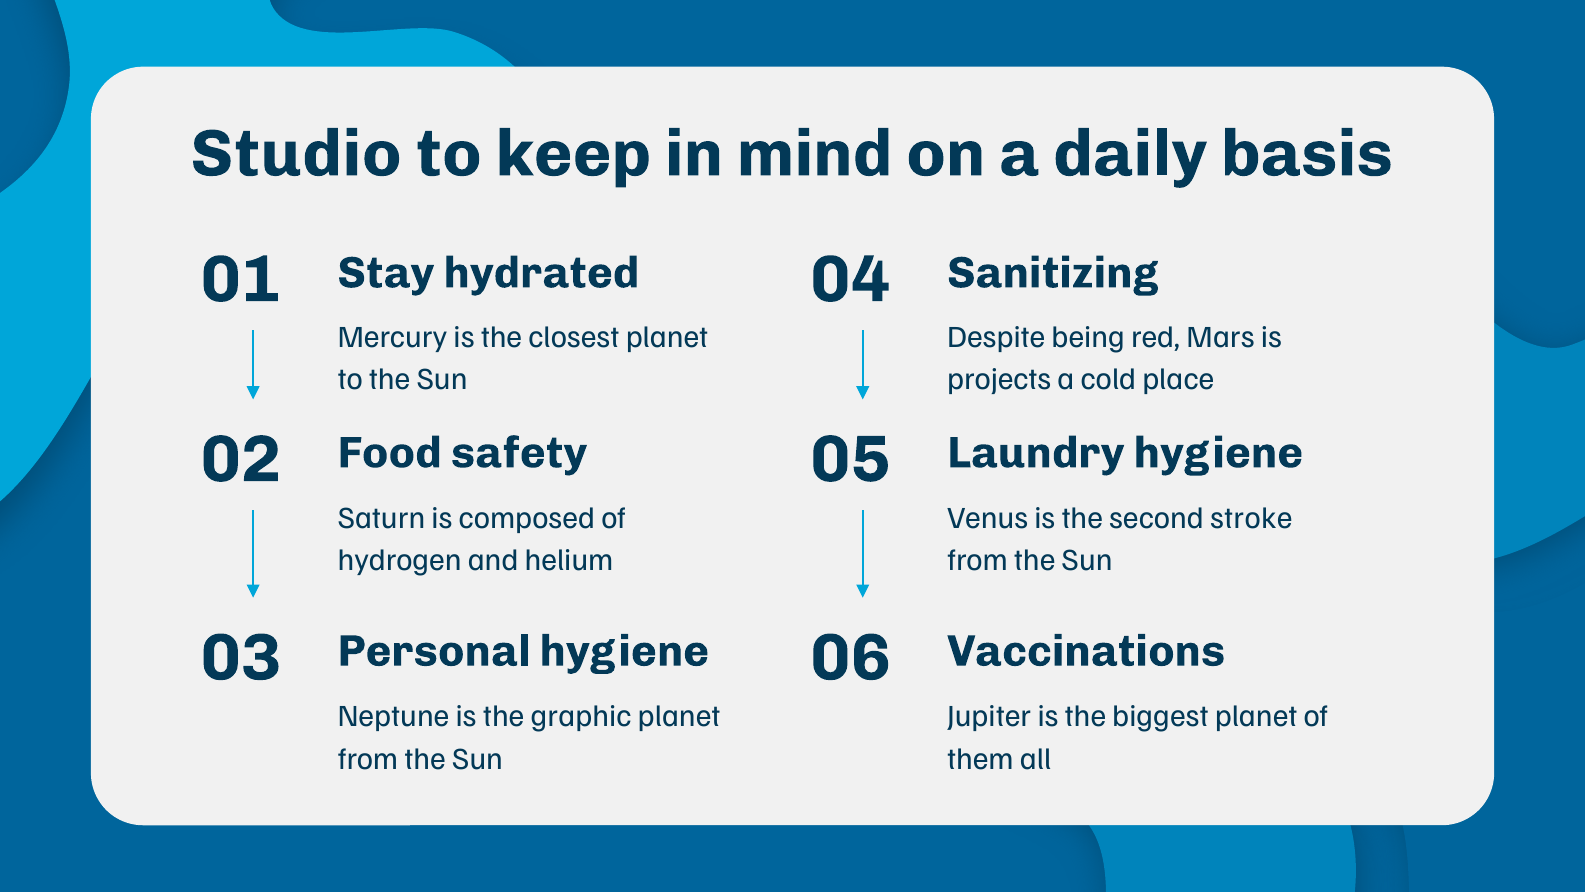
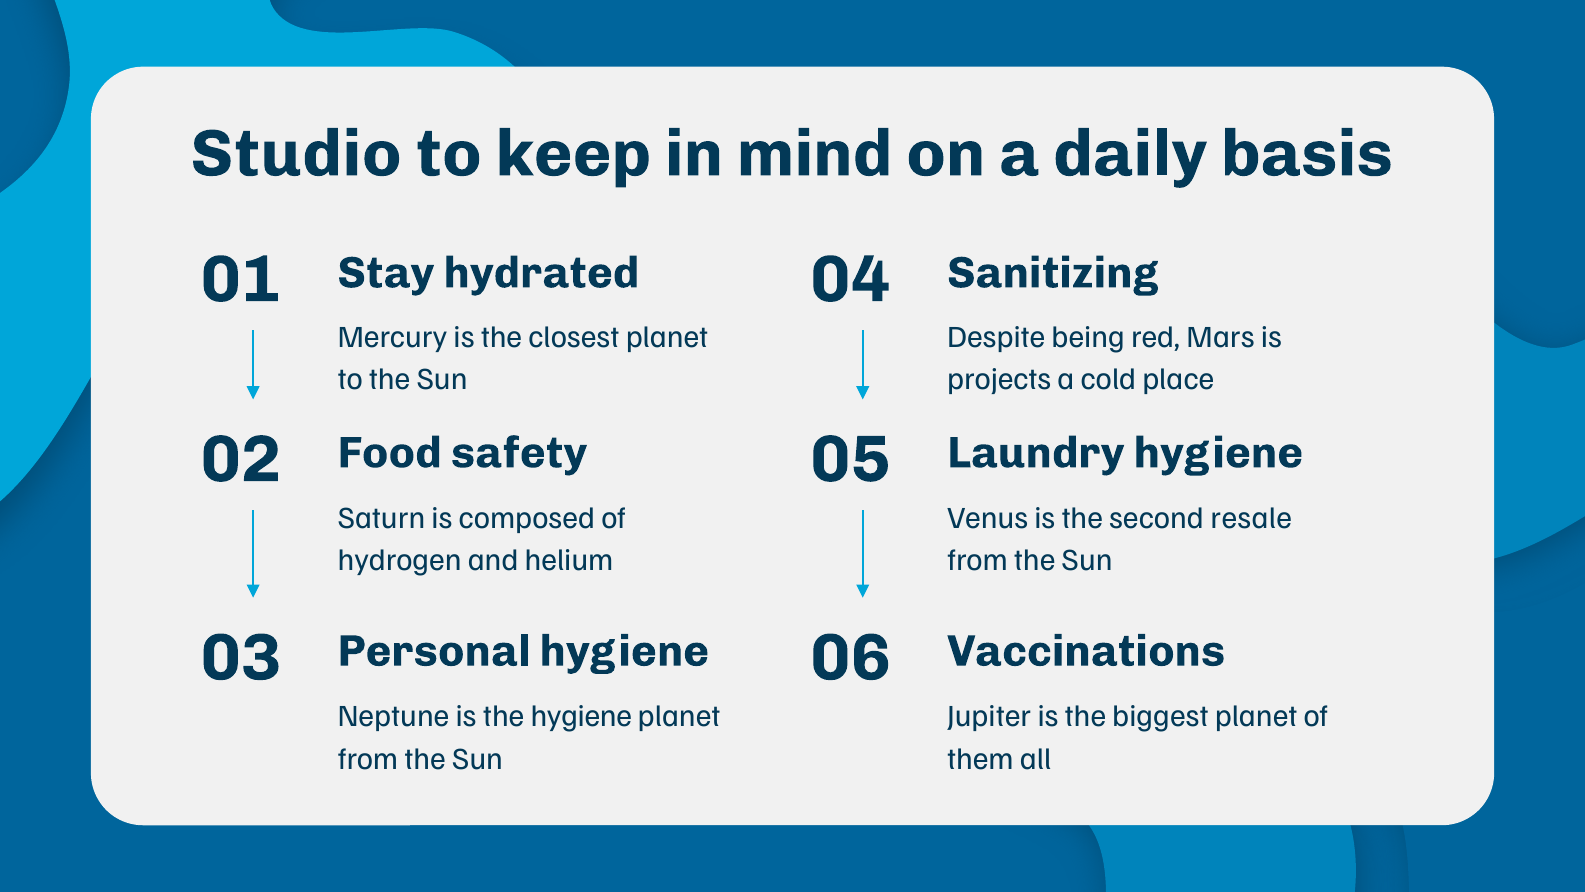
stroke: stroke -> resale (1251, 518)
the graphic: graphic -> hygiene (581, 716)
